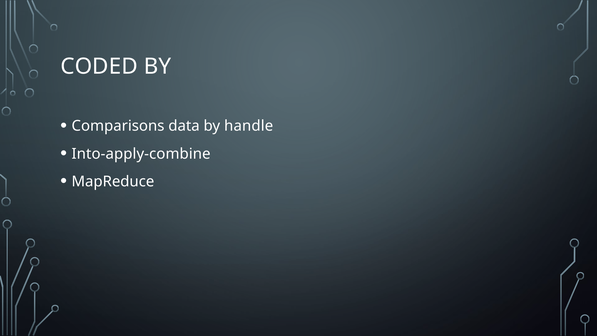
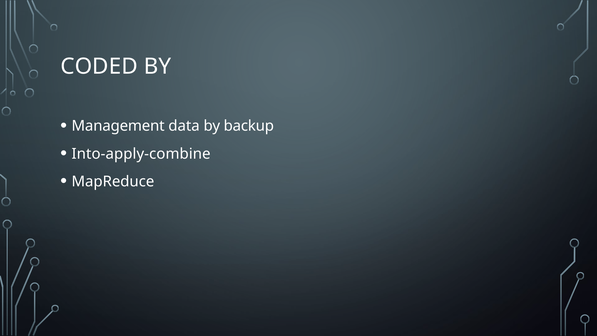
Comparisons: Comparisons -> Management (118, 126)
handle: handle -> backup (249, 126)
